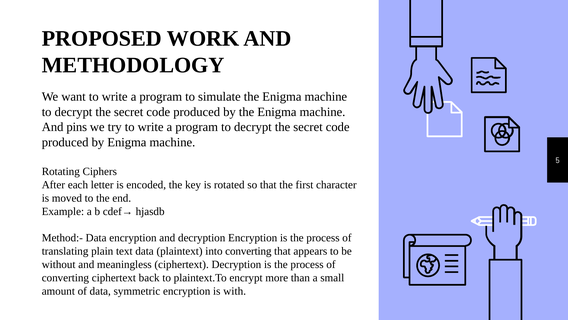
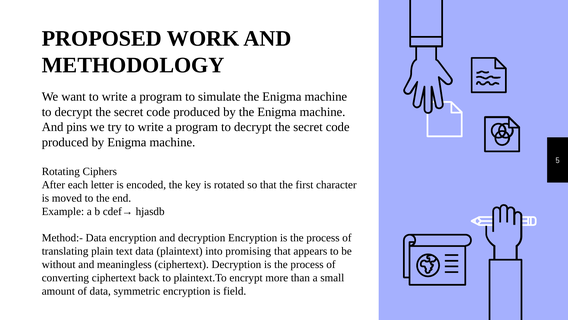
into converting: converting -> promising (248, 251)
with: with -> field (235, 291)
